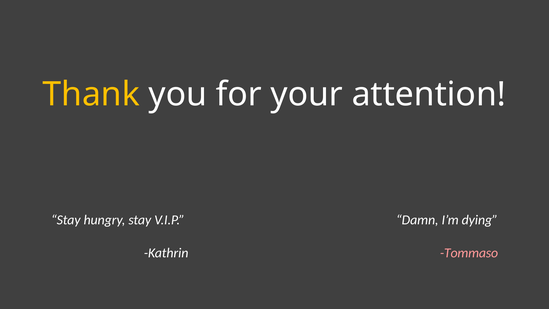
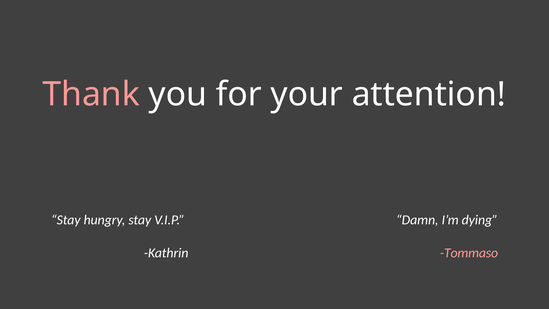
Thank colour: yellow -> pink (91, 94)
